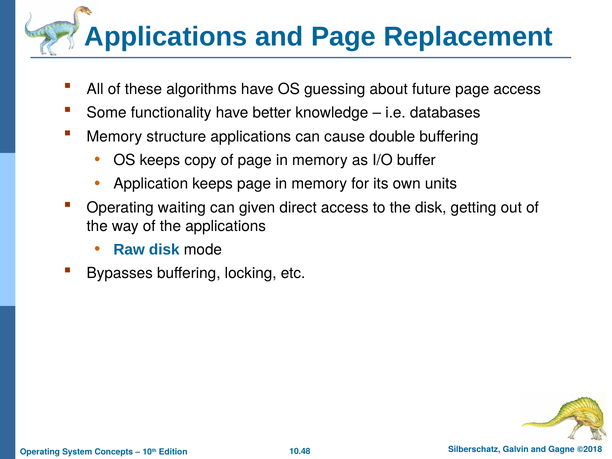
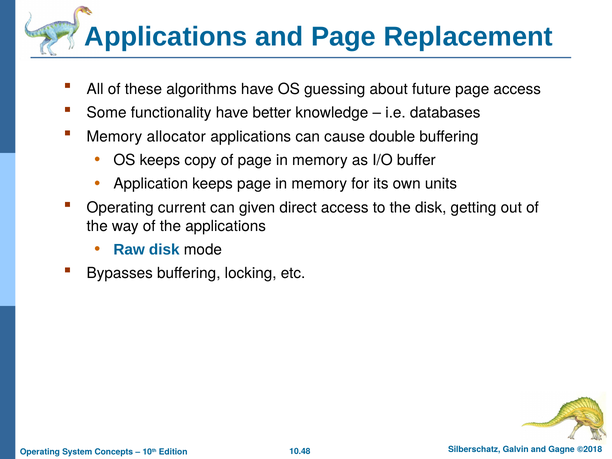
structure: structure -> allocator (176, 136)
waiting: waiting -> current (182, 208)
